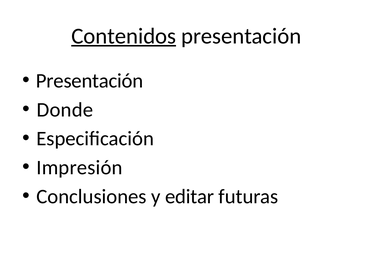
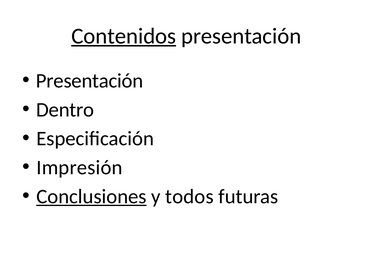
Donde: Donde -> Dentro (65, 110)
Conclusiones underline: none -> present (91, 197)
editar: editar -> todos (189, 197)
